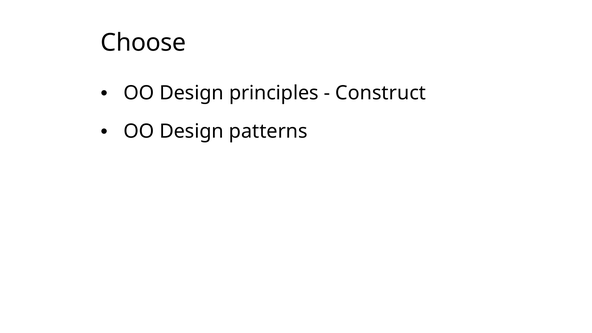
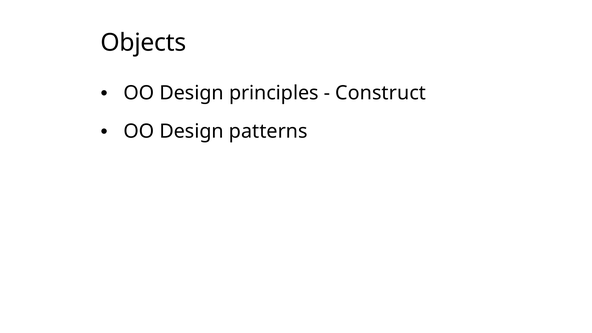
Choose: Choose -> Objects (143, 43)
